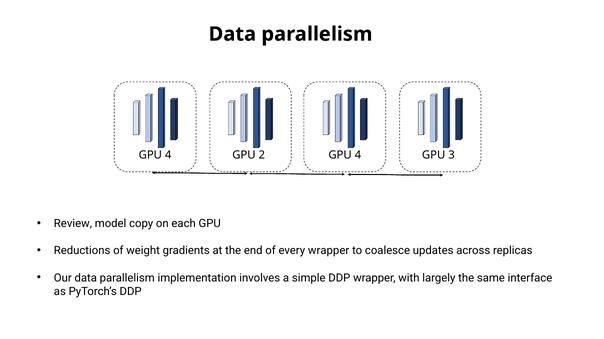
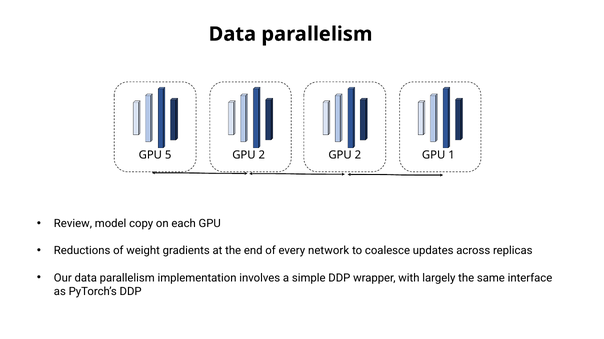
4: 4 -> 5 (168, 155)
2 GPU 4: 4 -> 2 (358, 155)
3: 3 -> 1 (452, 155)
every wrapper: wrapper -> network (329, 251)
